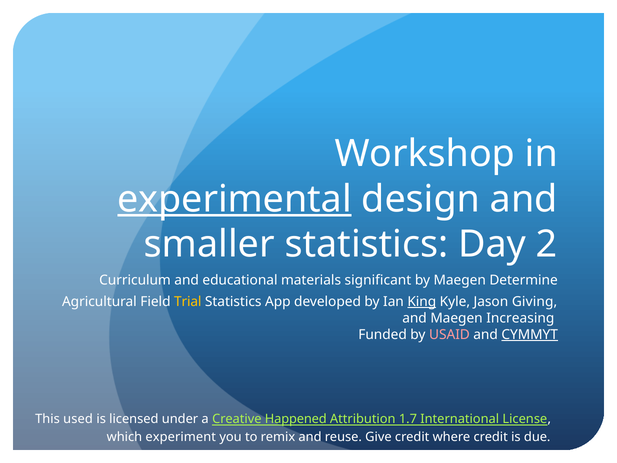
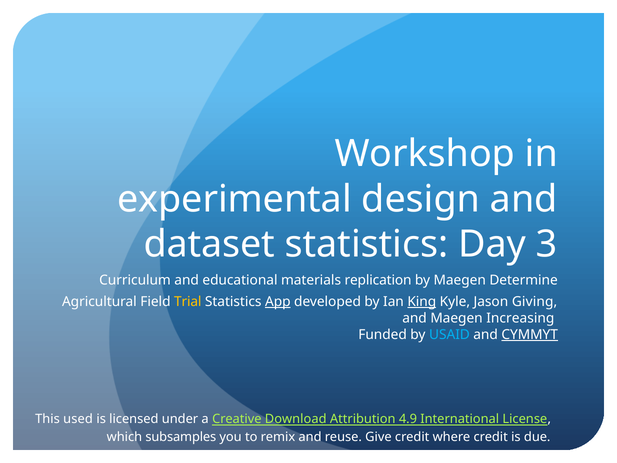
experimental underline: present -> none (235, 199)
smaller: smaller -> dataset (209, 244)
2: 2 -> 3 (547, 244)
significant: significant -> replication (378, 280)
App underline: none -> present (278, 301)
USAID colour: pink -> light blue (449, 334)
Happened: Happened -> Download (296, 419)
1.7: 1.7 -> 4.9 (408, 419)
experiment: experiment -> subsamples (181, 437)
